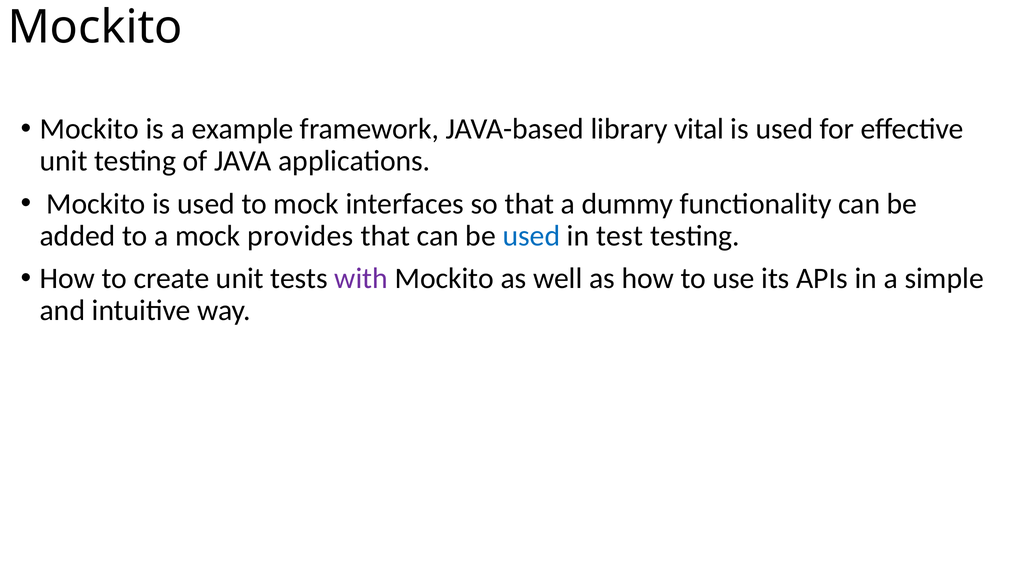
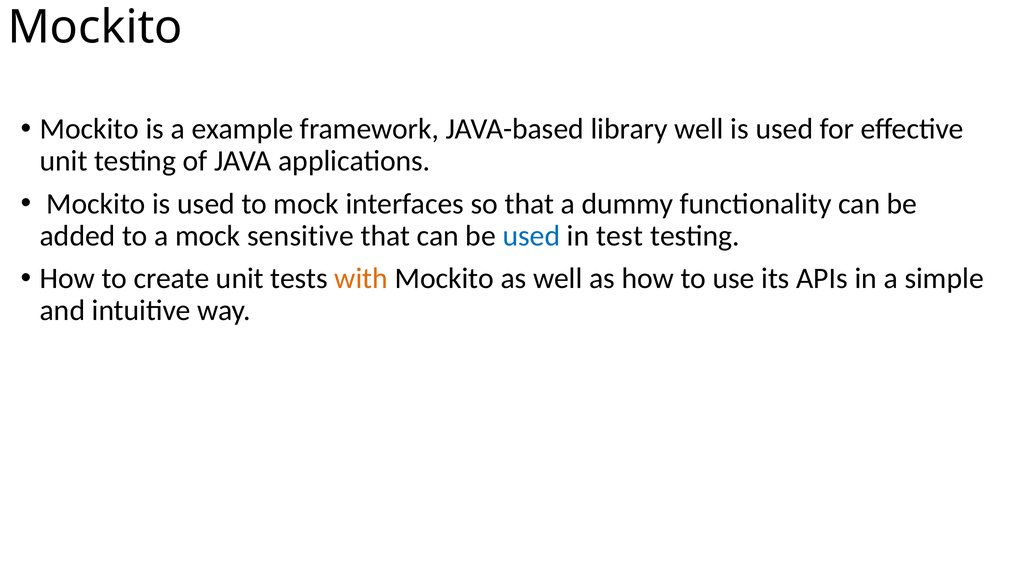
library vital: vital -> well (699, 129)
provides: provides -> sensitive (300, 236)
with colour: purple -> orange (361, 279)
